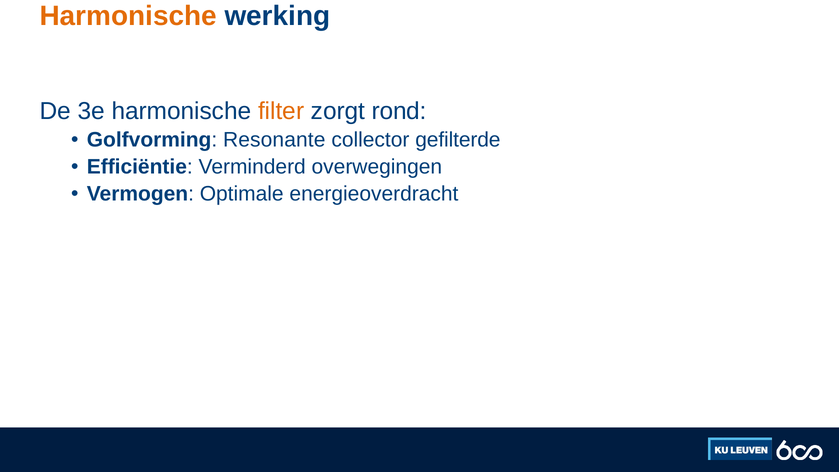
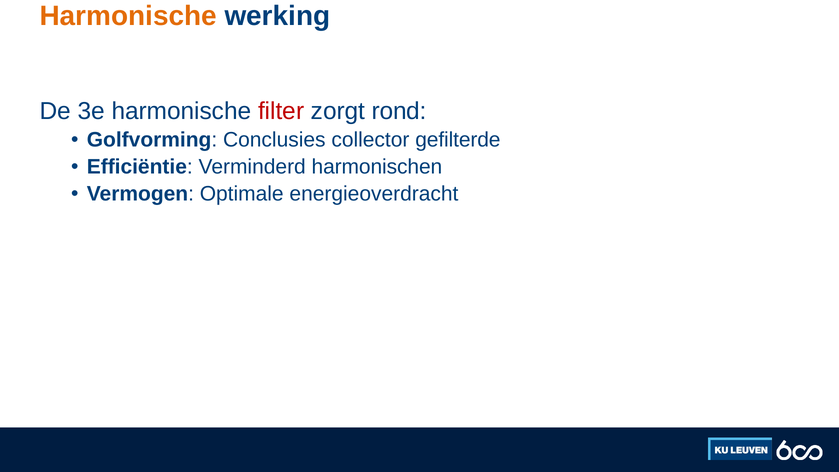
filter colour: orange -> red (281, 111)
Resonante: Resonante -> Conclusies (274, 140)
overwegingen: overwegingen -> harmonischen (377, 167)
